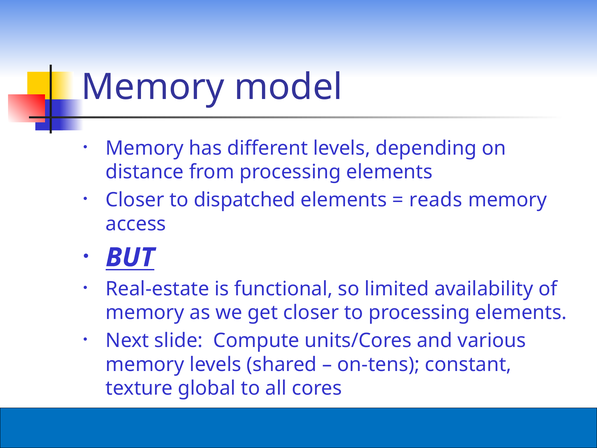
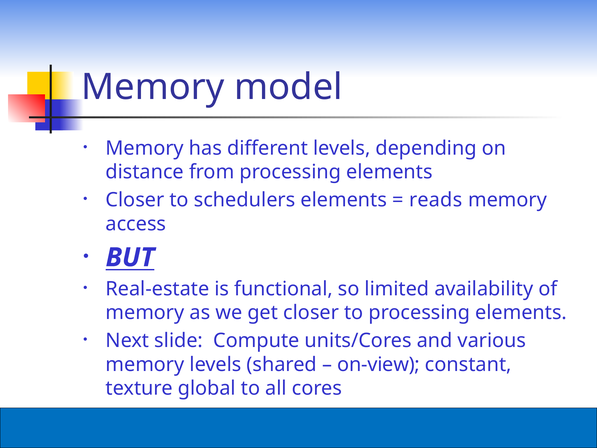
dispatched: dispatched -> schedulers (245, 200)
on-tens: on-tens -> on-view (379, 364)
